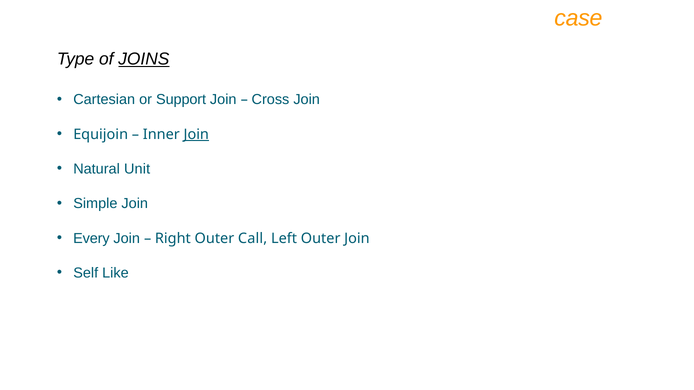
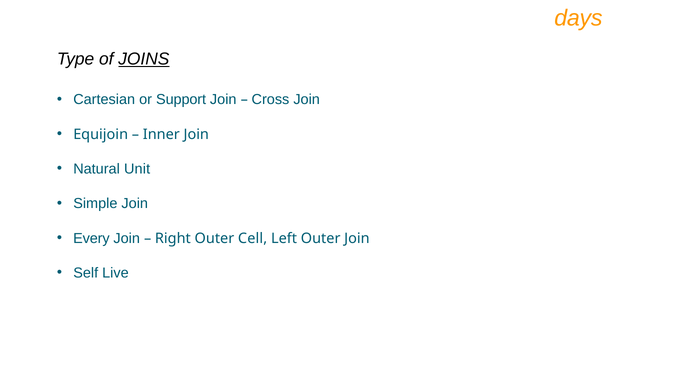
case: case -> days (578, 18)
Join underline: present -> none (196, 134)
Call: Call -> Cell (253, 239)
Like: Like -> Live (115, 273)
